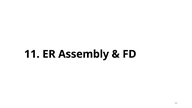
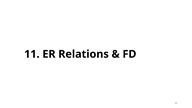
Assembly: Assembly -> Relations (84, 54)
